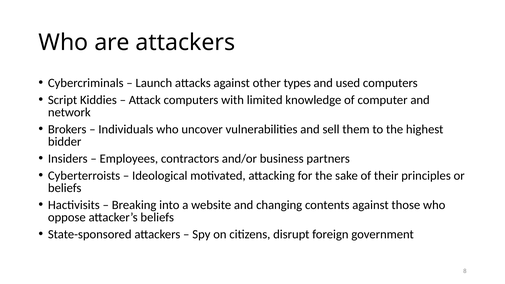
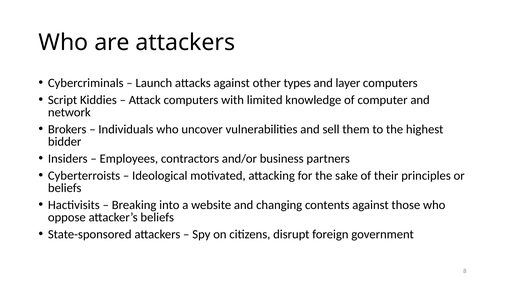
used: used -> layer (348, 83)
